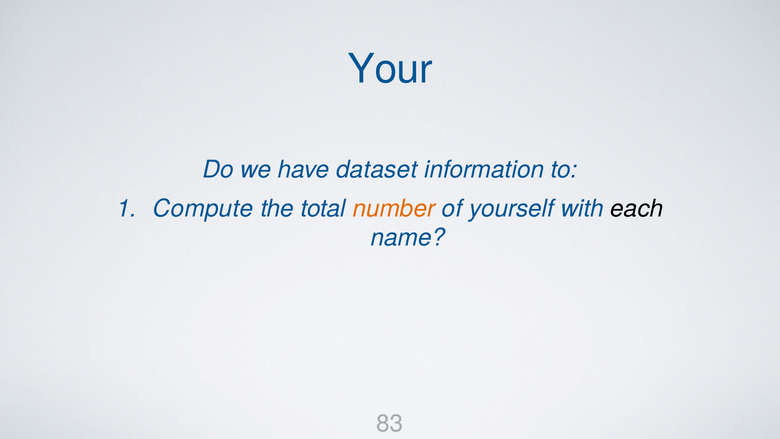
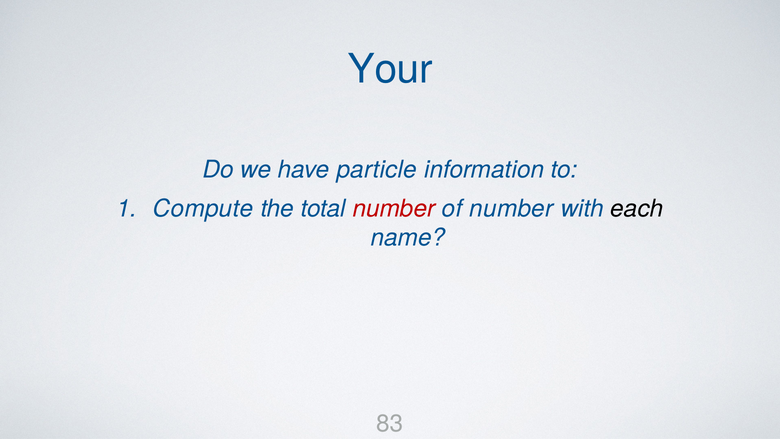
dataset: dataset -> particle (377, 169)
number colour: orange -> red (394, 208)
of yourself: yourself -> number (511, 208)
